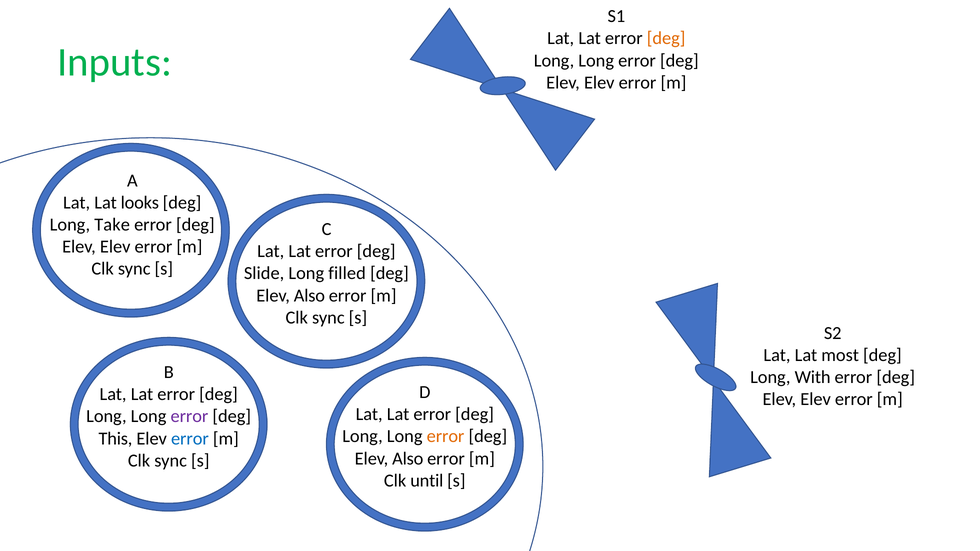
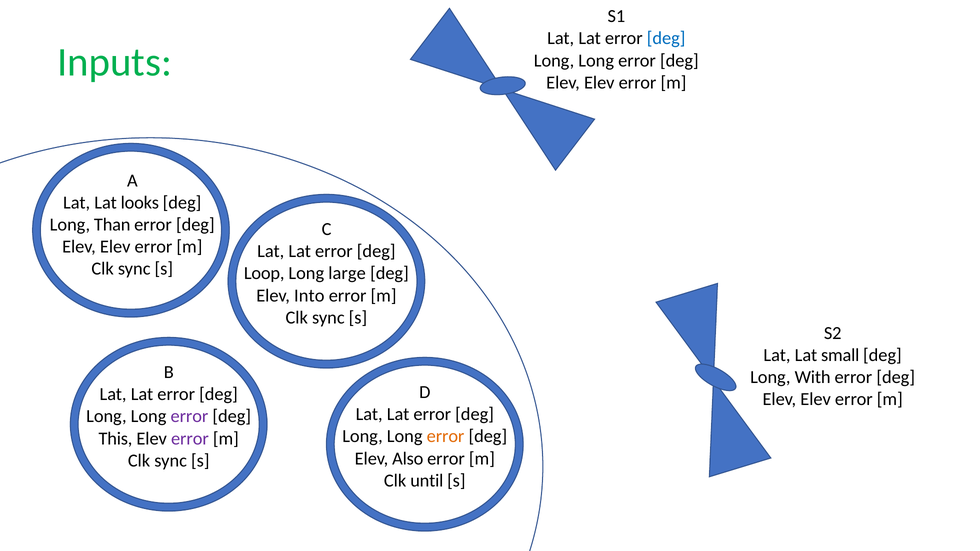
deg colour: orange -> blue (666, 38)
Take: Take -> Than (112, 225)
Slide: Slide -> Loop (264, 274)
filled: filled -> large (347, 274)
Also: Also -> Into (309, 296)
most: most -> small (840, 355)
error colour: blue -> purple (190, 439)
